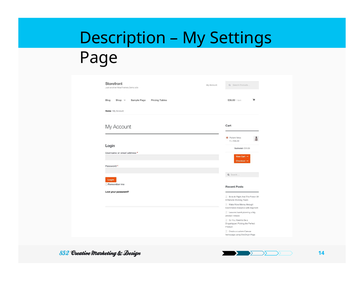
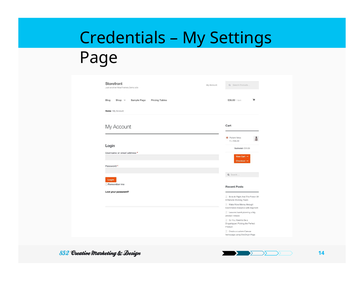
Description: Description -> Credentials (123, 38)
